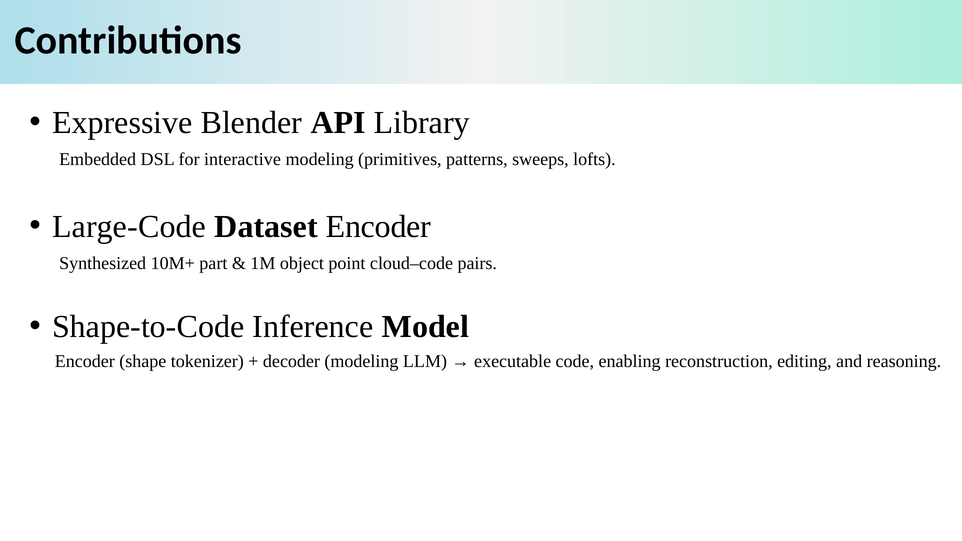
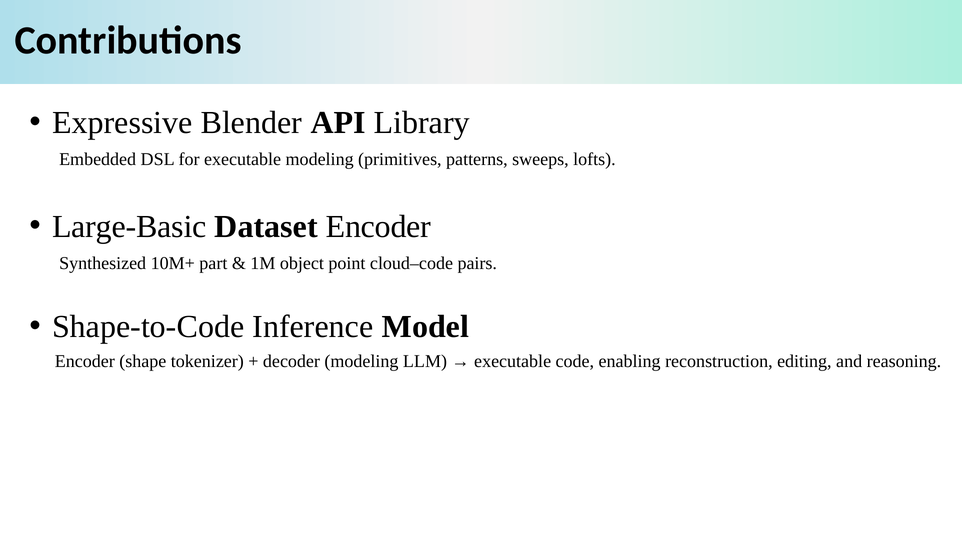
for interactive: interactive -> executable (243, 159)
Large-Code: Large-Code -> Large-Basic (129, 227)
